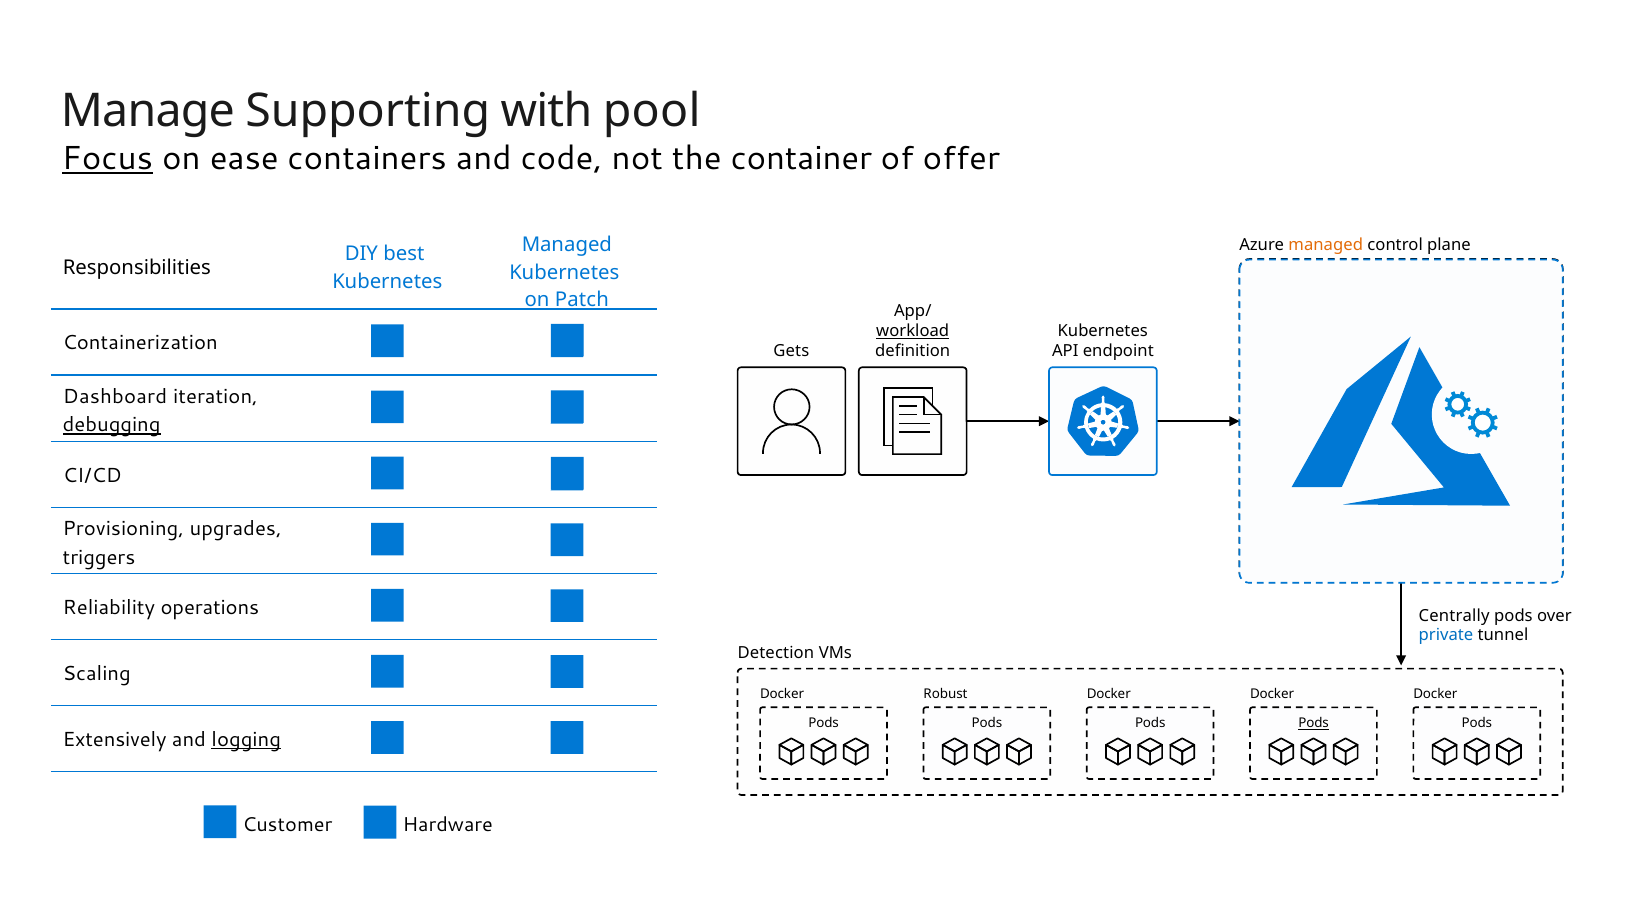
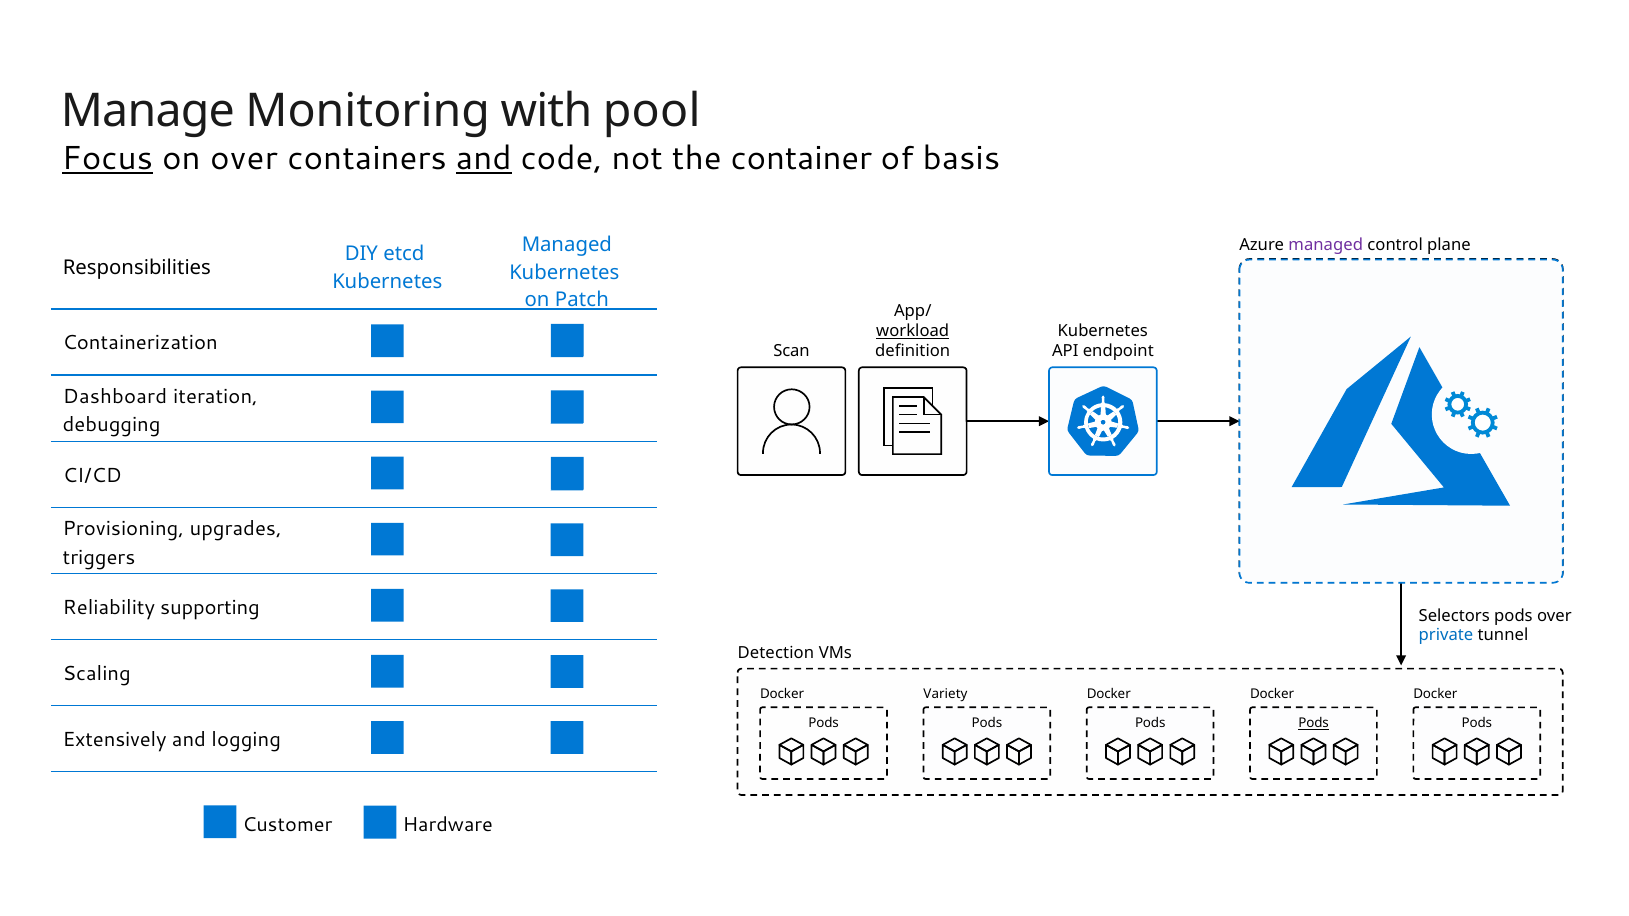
Supporting: Supporting -> Monitoring (368, 112)
on ease: ease -> over (244, 158)
and underline: none -> present (484, 158)
offer: offer -> basis (962, 158)
managed colour: orange -> purple (1326, 245)
DIY best: best -> etcd (404, 254)
Gets: Gets -> Scan (792, 352)
debugging underline: present -> none (112, 425)
operations: operations -> supporting (210, 608)
Centrally: Centrally -> Selectors (1454, 616)
Robust: Robust -> Variety (945, 694)
logging underline: present -> none (246, 740)
